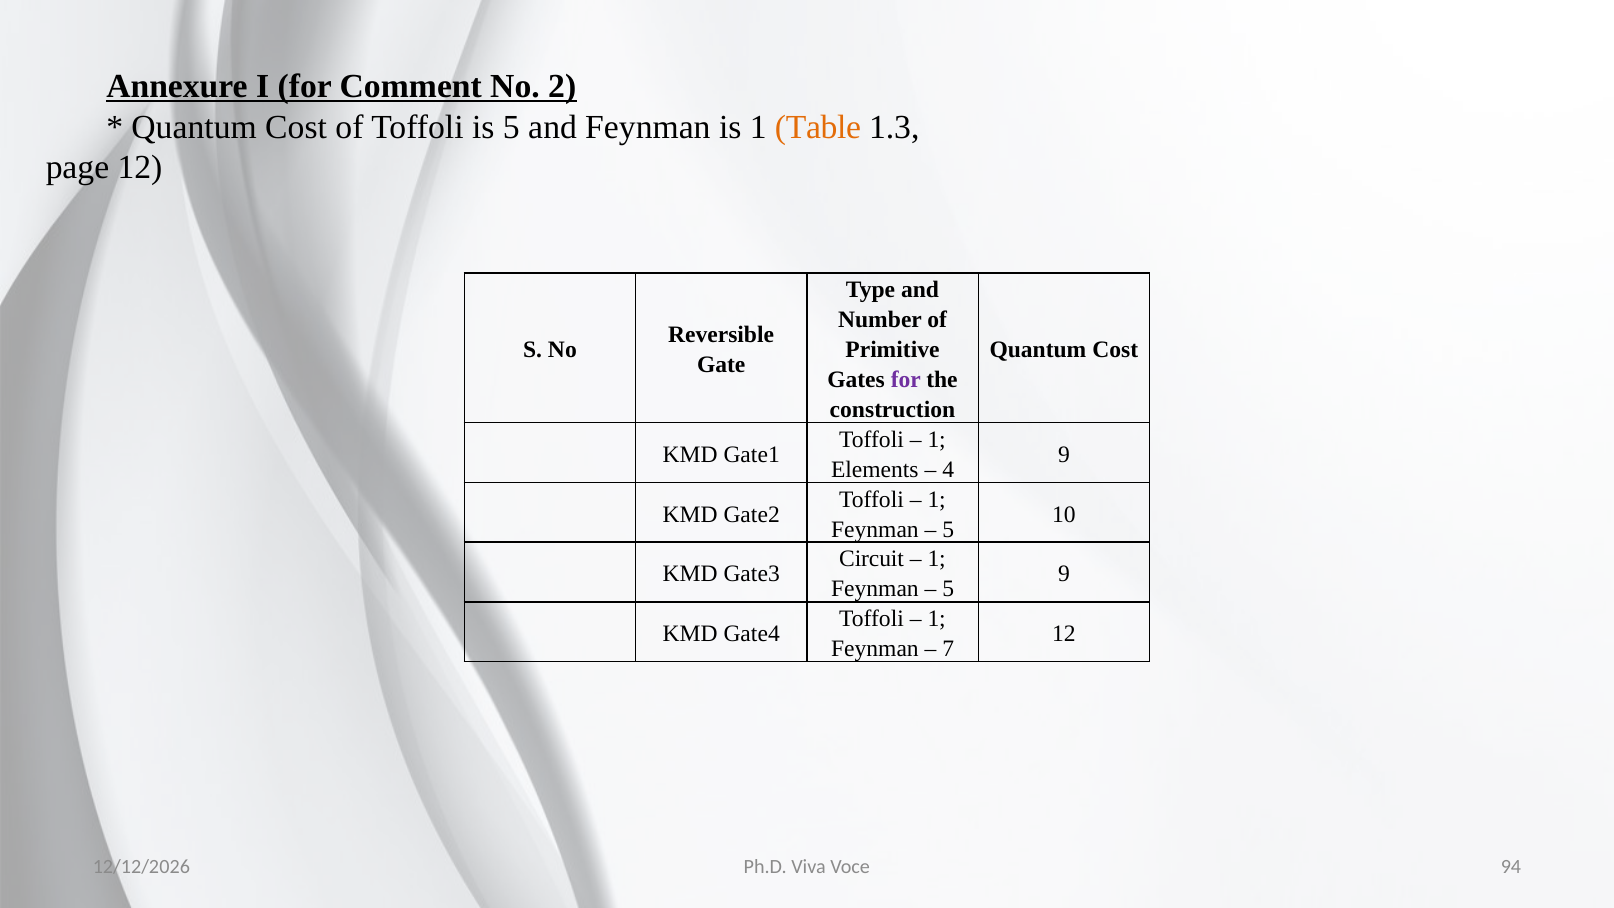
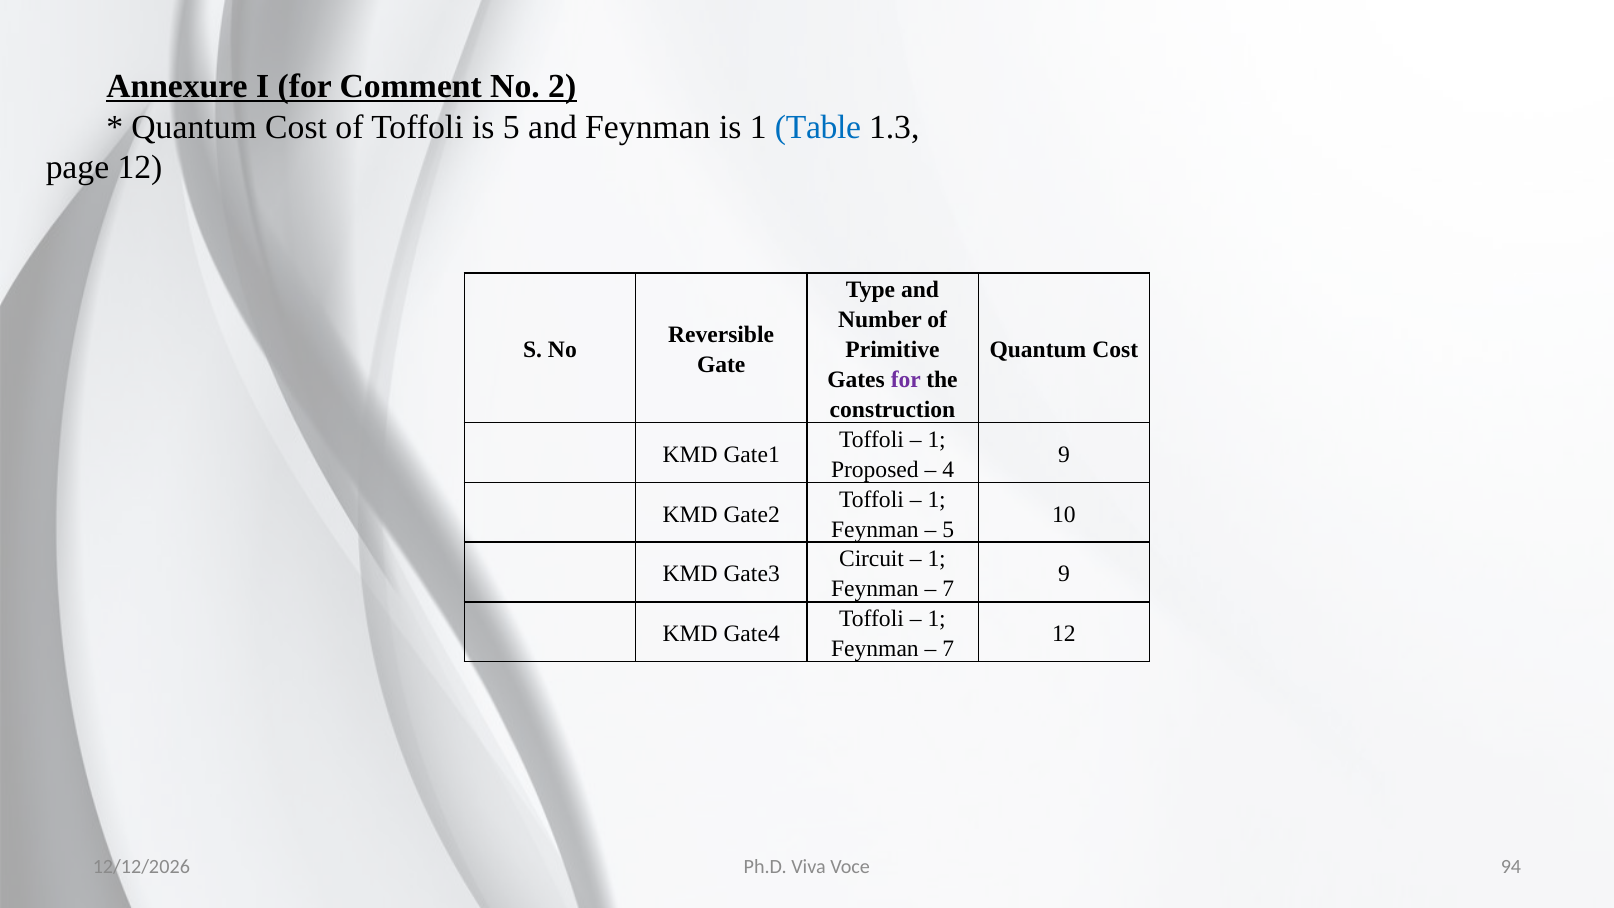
Table colour: orange -> blue (818, 127)
Elements: Elements -> Proposed (875, 469)
5: 5 -> 7 (948, 589)
